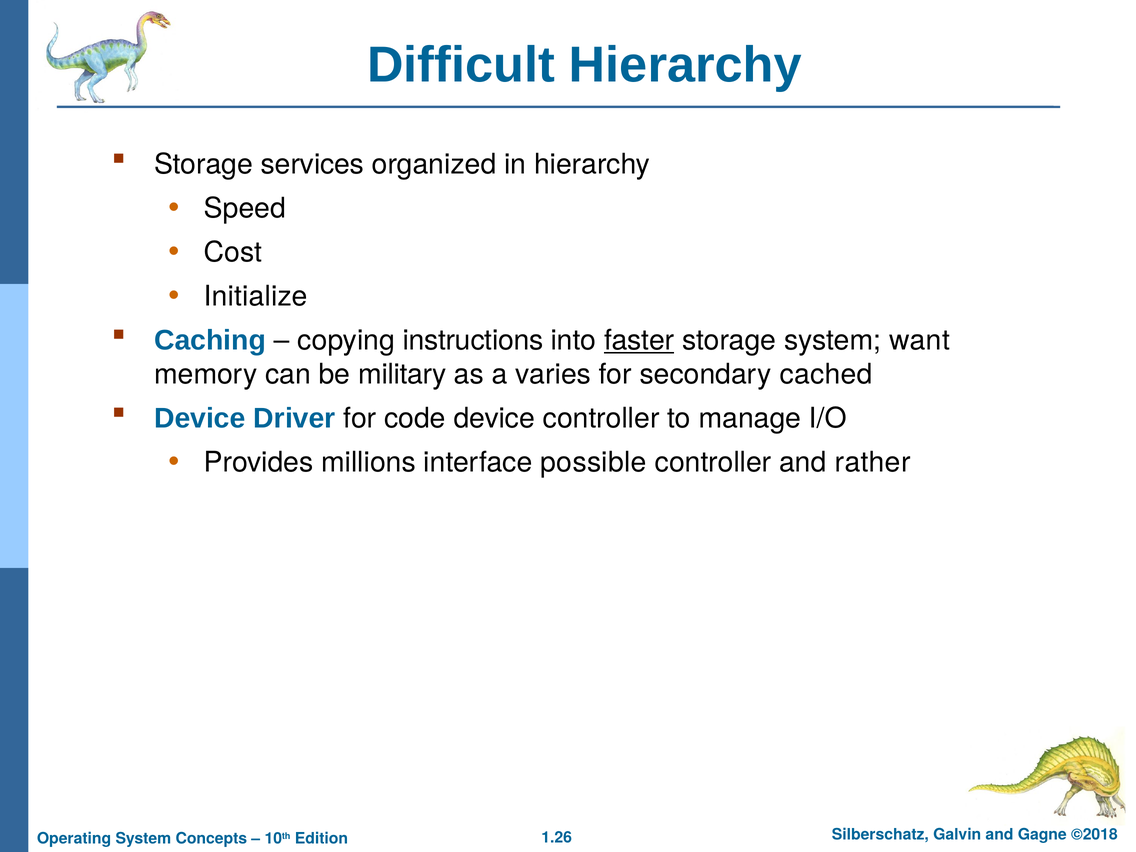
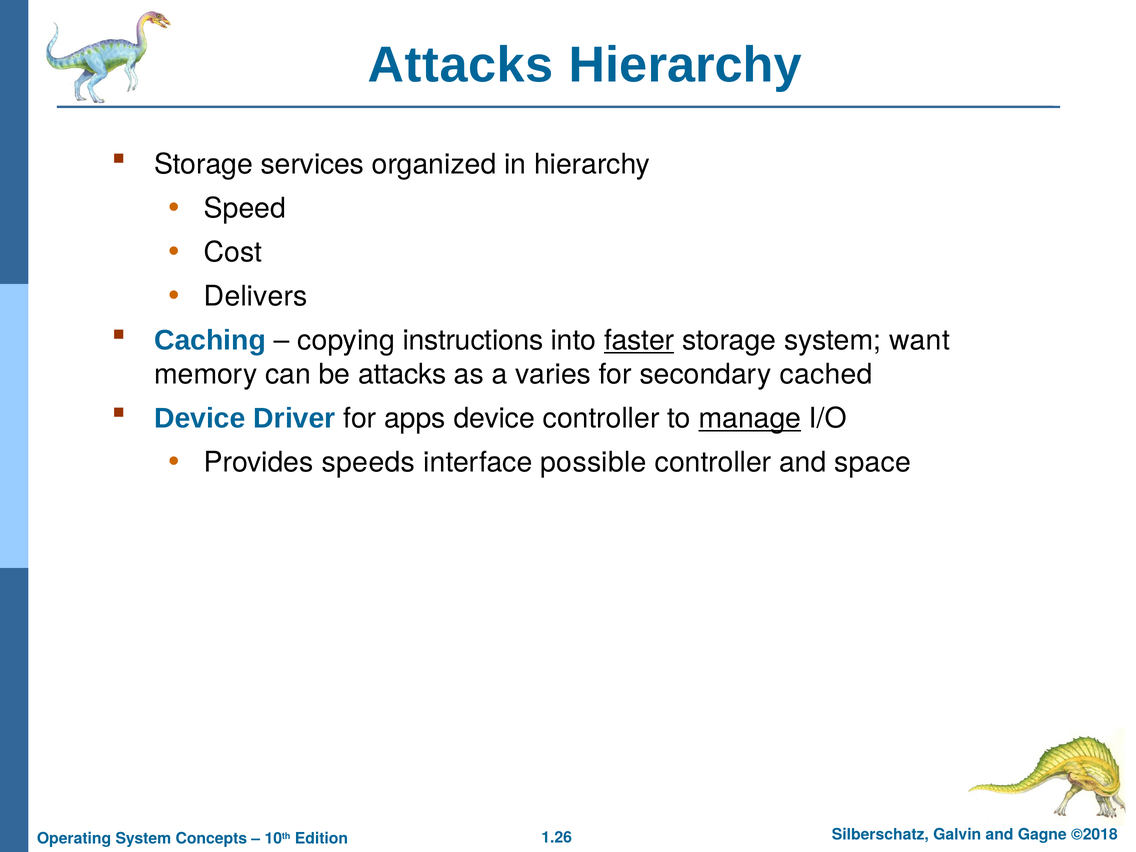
Difficult: Difficult -> Attacks (461, 65)
Initialize: Initialize -> Delivers (256, 296)
be military: military -> attacks (402, 375)
code: code -> apps (415, 419)
manage underline: none -> present (750, 419)
millions: millions -> speeds (368, 463)
rather: rather -> space (873, 463)
